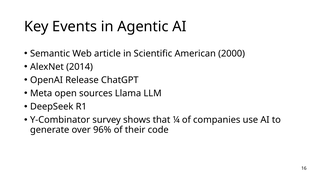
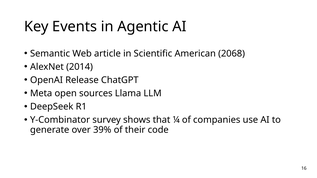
2000: 2000 -> 2068 (232, 54)
96%: 96% -> 39% (102, 130)
